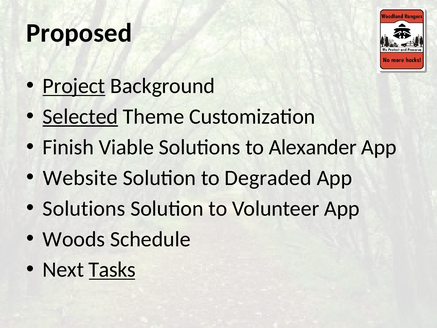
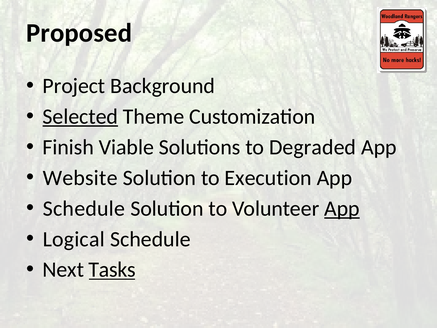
Project underline: present -> none (74, 86)
Alexander: Alexander -> Degraded (313, 147)
Degraded: Degraded -> Execution (268, 178)
Solutions: Solutions -> Schedule (84, 208)
App underline: none -> present (342, 208)
Woods: Woods -> Logical (74, 239)
